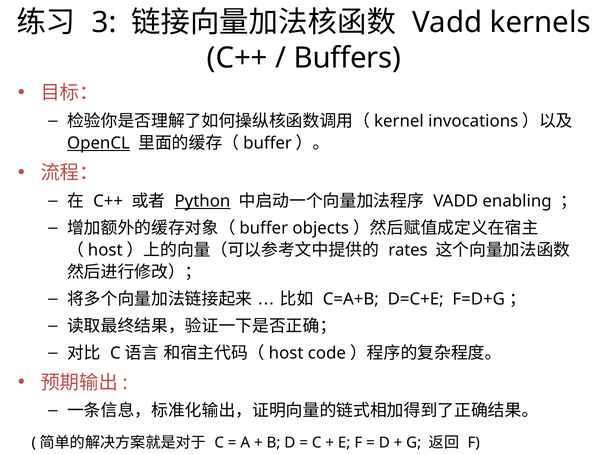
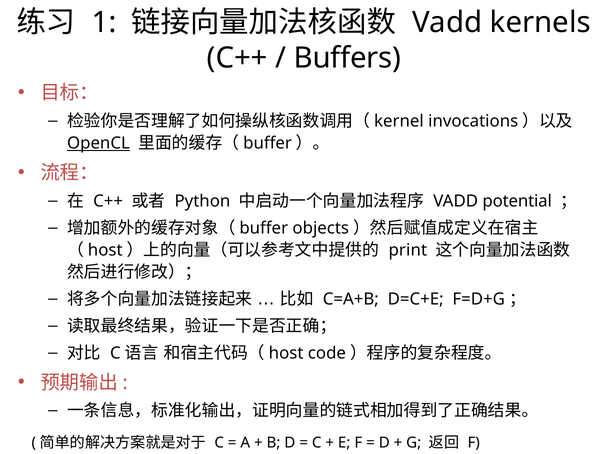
3: 3 -> 1 (104, 23)
Python underline: present -> none (202, 201)
enabling: enabling -> potential (517, 201)
rates: rates -> print (408, 250)
